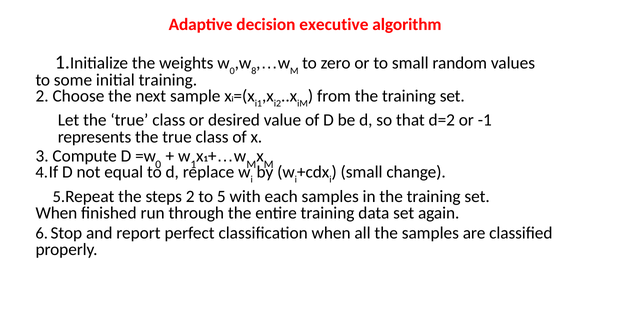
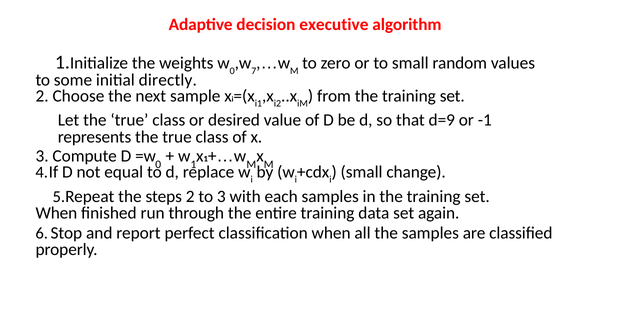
8: 8 -> 7 (254, 71)
initial training: training -> directly (168, 80)
d=2: d=2 -> d=9 (442, 120)
to 5: 5 -> 3 (221, 197)
